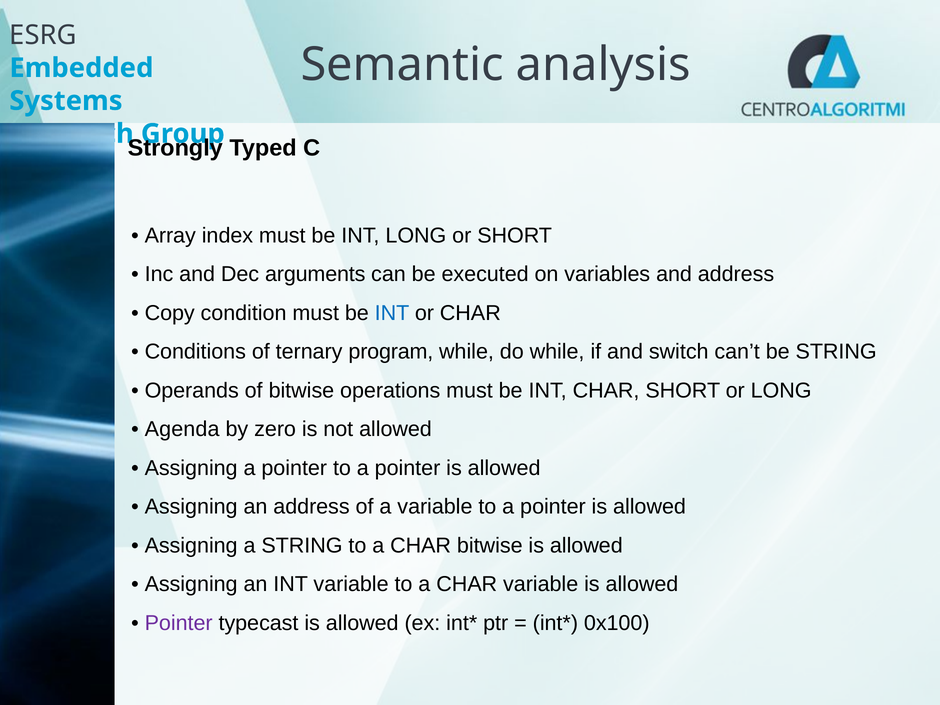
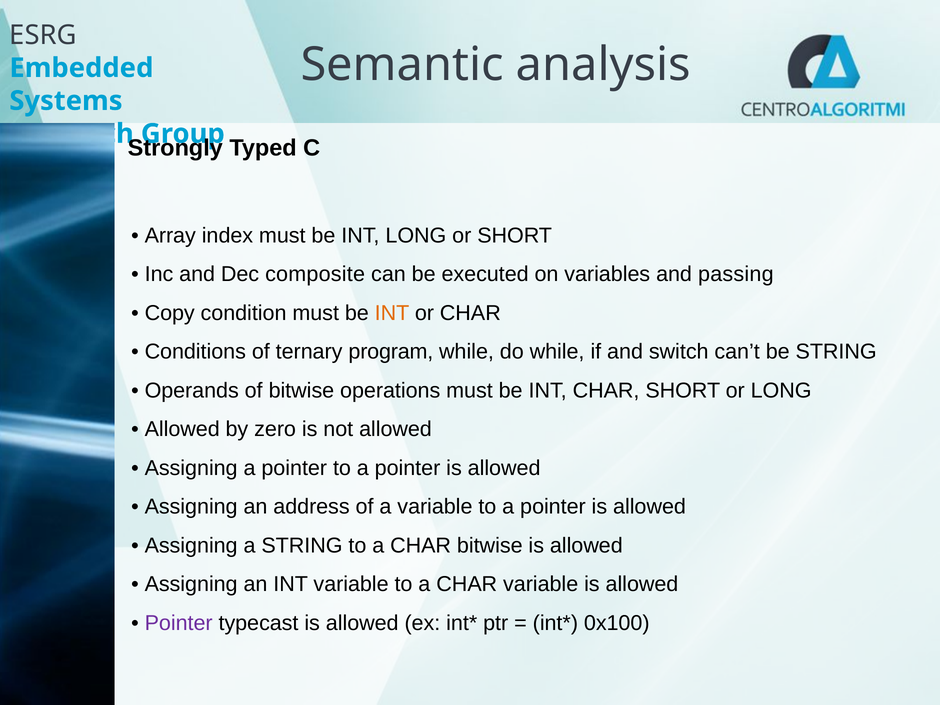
arguments: arguments -> composite (315, 274)
and address: address -> passing (736, 274)
INT colour: blue -> orange (392, 313)
Agenda: Agenda -> Allowed (182, 429)
